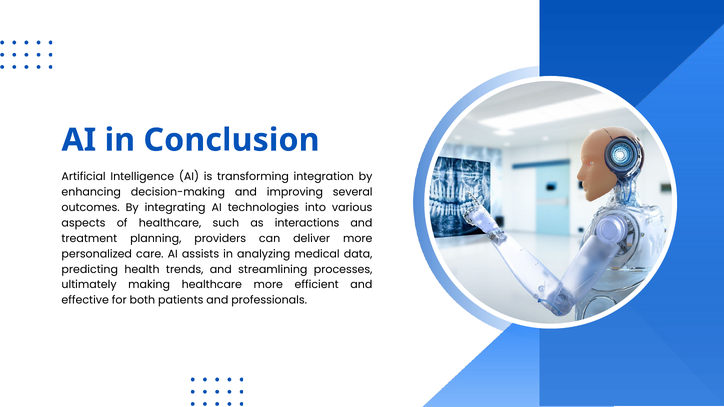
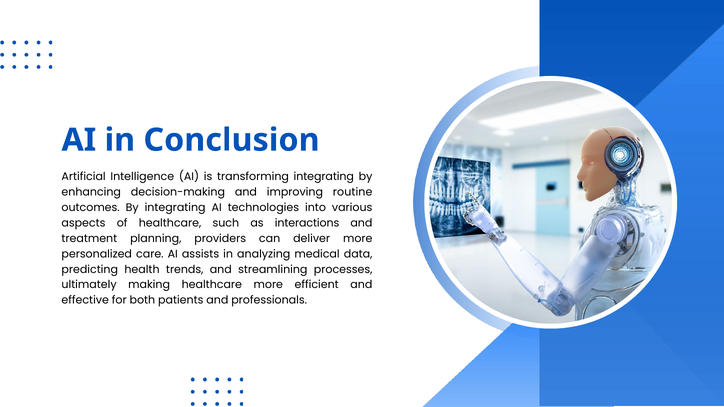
transforming integration: integration -> integrating (324, 177)
several: several -> routine (353, 192)
